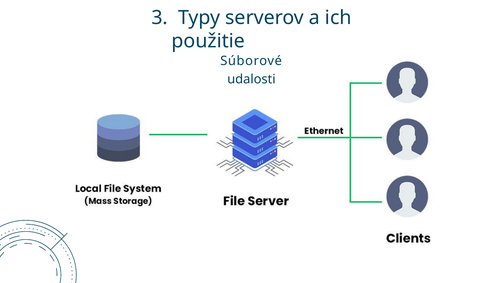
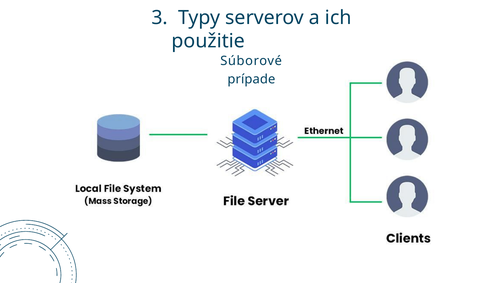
udalosti: udalosti -> prípade (251, 79)
